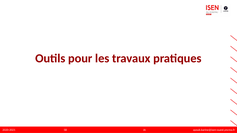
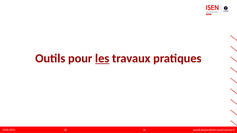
les underline: none -> present (102, 59)
